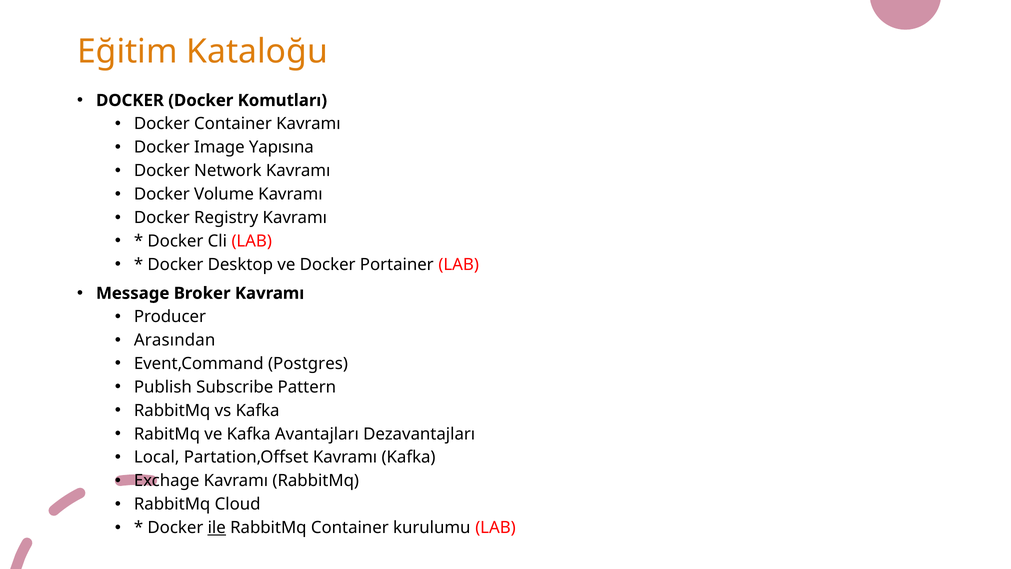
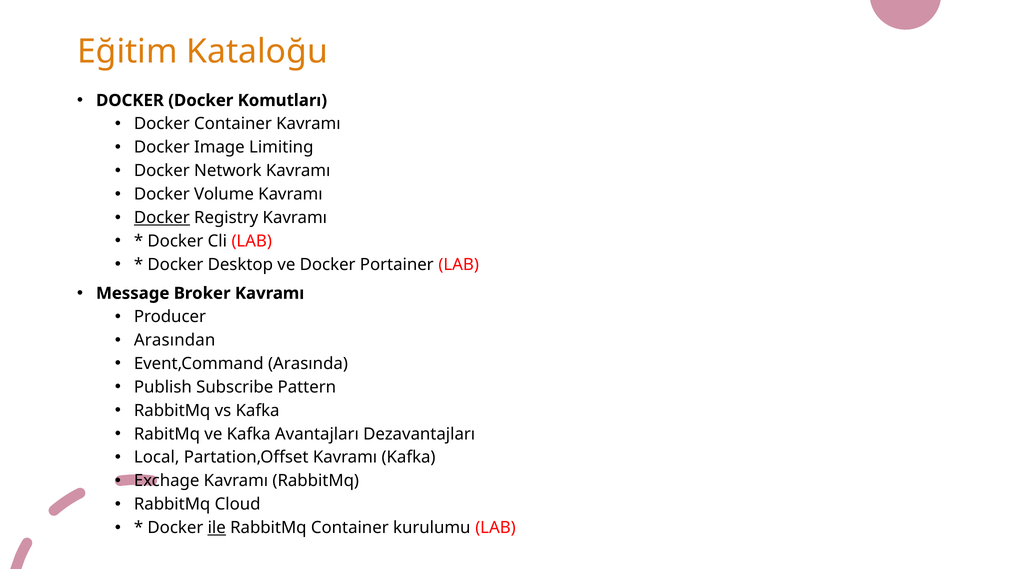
Yapısına: Yapısına -> Limiting (281, 147)
Docker underline: none -> present (162, 218)
Postgres: Postgres -> Arasında (308, 363)
